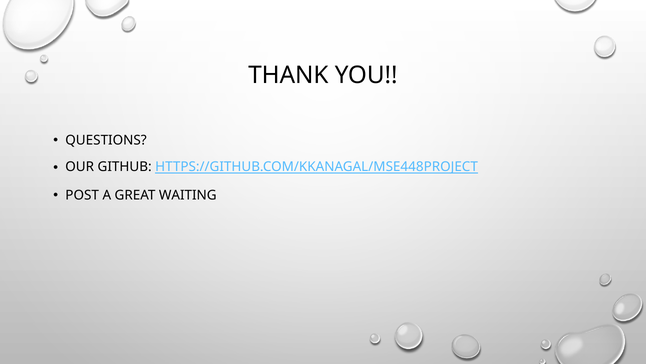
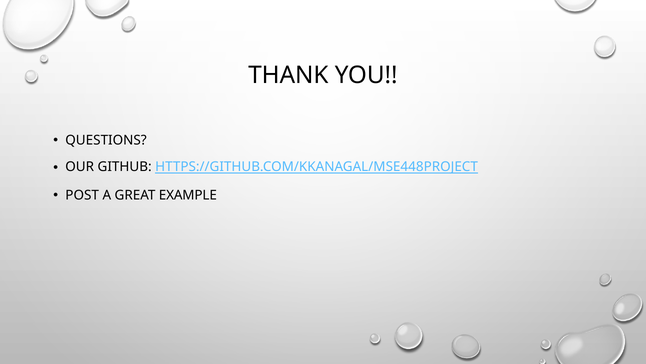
WAITING: WAITING -> EXAMPLE (188, 195)
